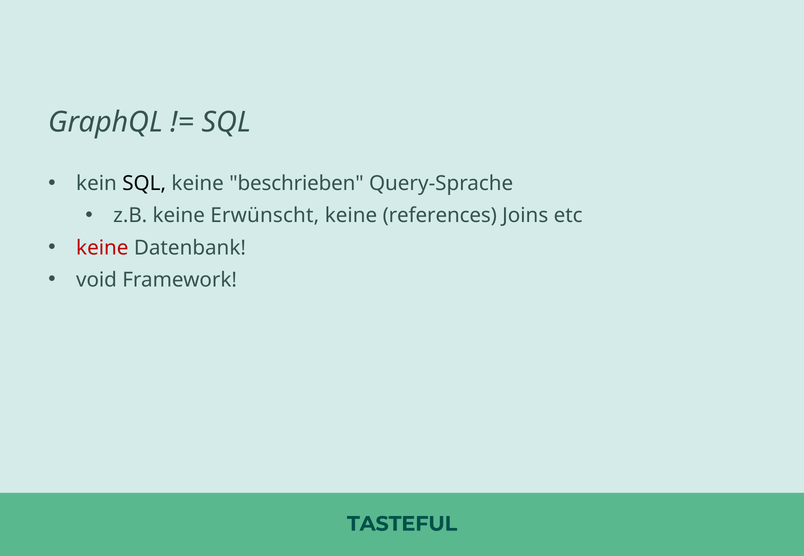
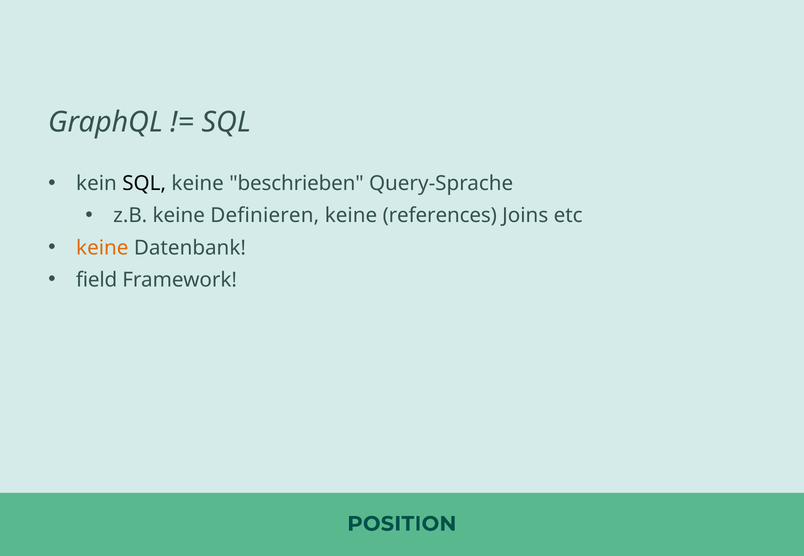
Erwünscht: Erwünscht -> Definieren (265, 216)
keine colour: red -> orange (102, 248)
void: void -> field (97, 280)
TASTEFUL: TASTEFUL -> POSITION (402, 524)
